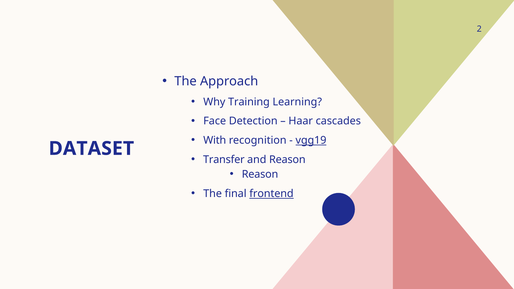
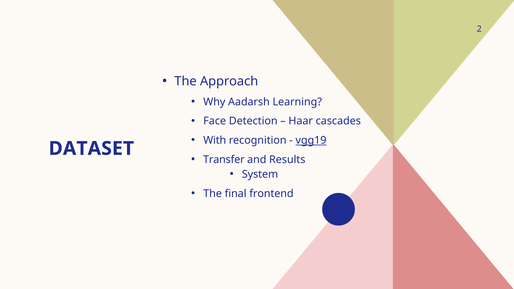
Training: Training -> Aadarsh (249, 102)
and Reason: Reason -> Results (287, 160)
Reason: Reason -> System (260, 174)
frontend underline: present -> none (271, 194)
